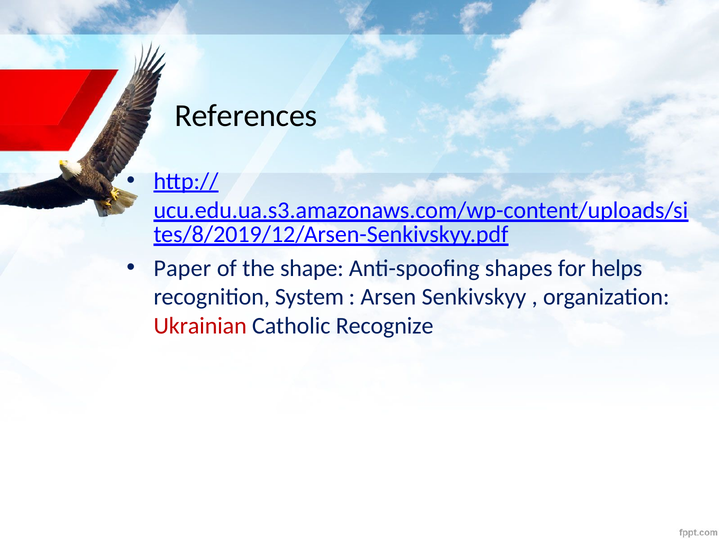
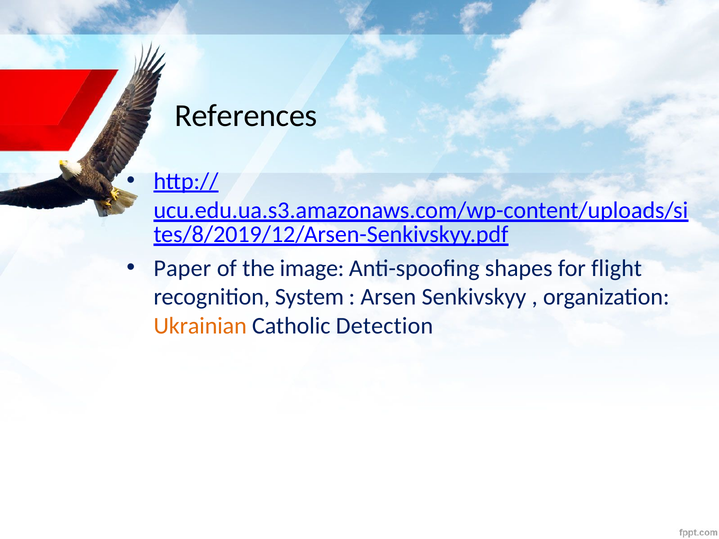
shape: shape -> image (312, 268)
helps: helps -> flight (617, 268)
Ukrainian colour: red -> orange (200, 326)
Recognize: Recognize -> Detection (384, 326)
